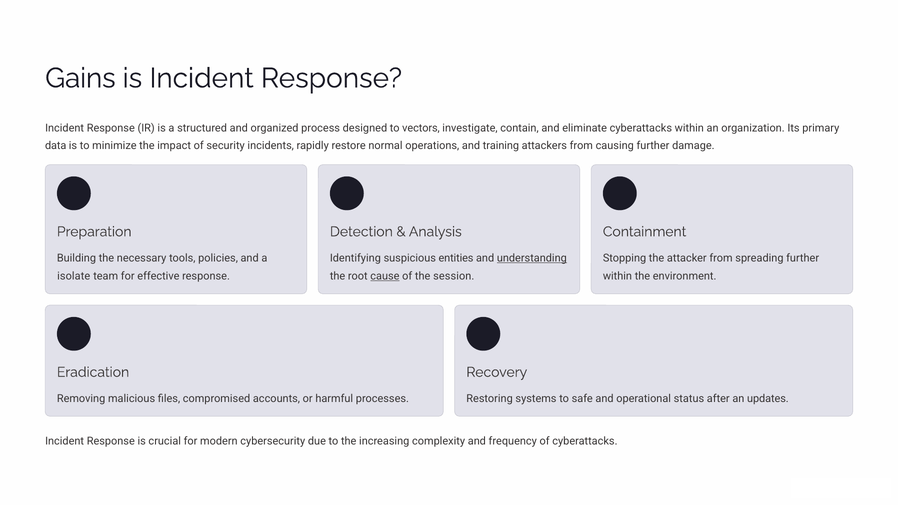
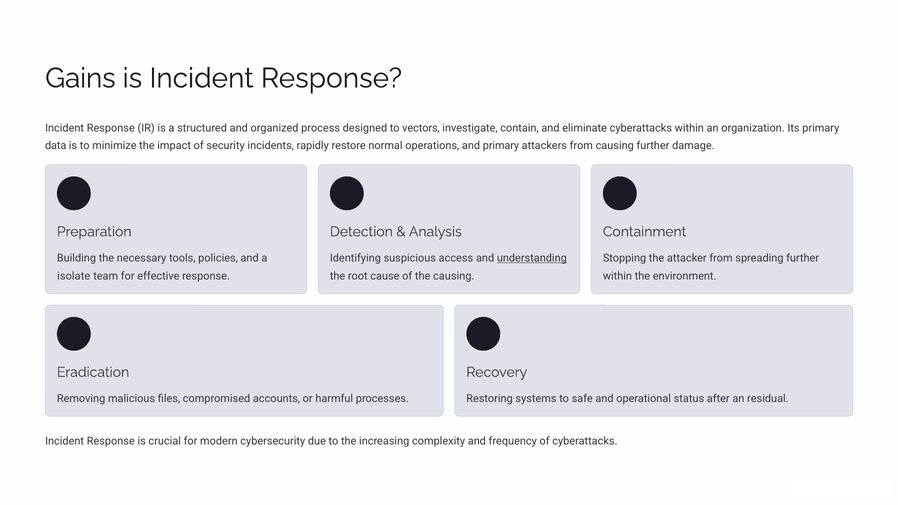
and training: training -> primary (501, 146)
entities: entities -> access (456, 258)
cause underline: present -> none (385, 276)
the session: session -> causing (454, 276)
updates: updates -> residual (768, 399)
